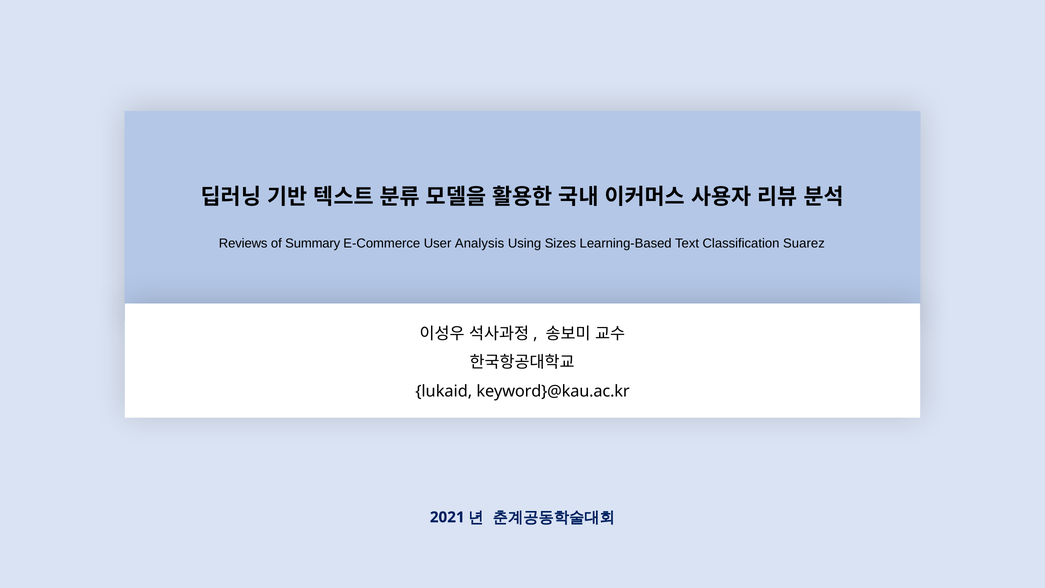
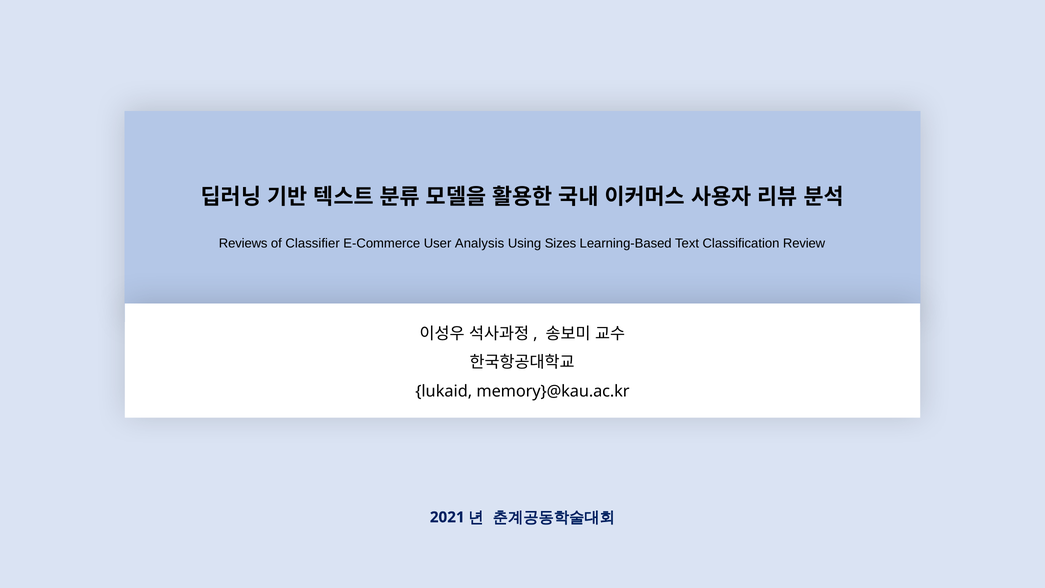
Summary: Summary -> Classifier (313, 243)
Suarez: Suarez -> Review (804, 243)
keyword}@kau.ac.kr: keyword}@kau.ac.kr -> memory}@kau.ac.kr (553, 391)
